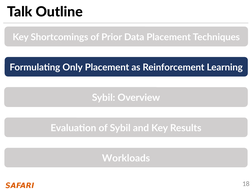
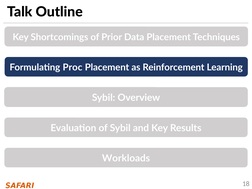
Only: Only -> Proc (72, 67)
